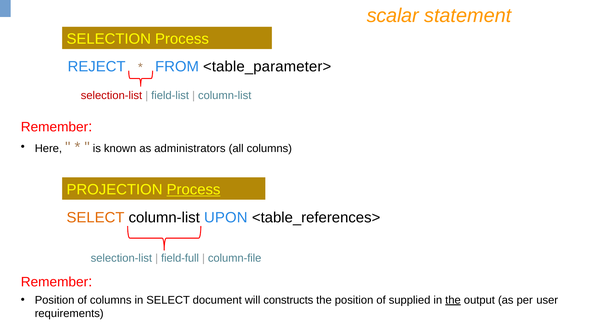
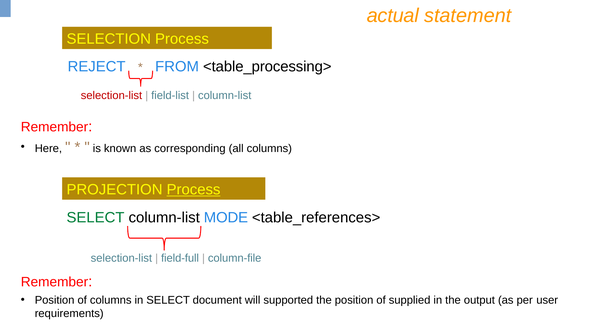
scalar: scalar -> actual (393, 16)
<table_parameter>: <table_parameter> -> <table_processing> (267, 67)
administrators: administrators -> corresponding (190, 149)
SELECT colour: orange -> green (96, 218)
UPON: UPON -> MODE (226, 218)
constructs: constructs -> supported (288, 300)
the underline: present -> none (453, 300)
